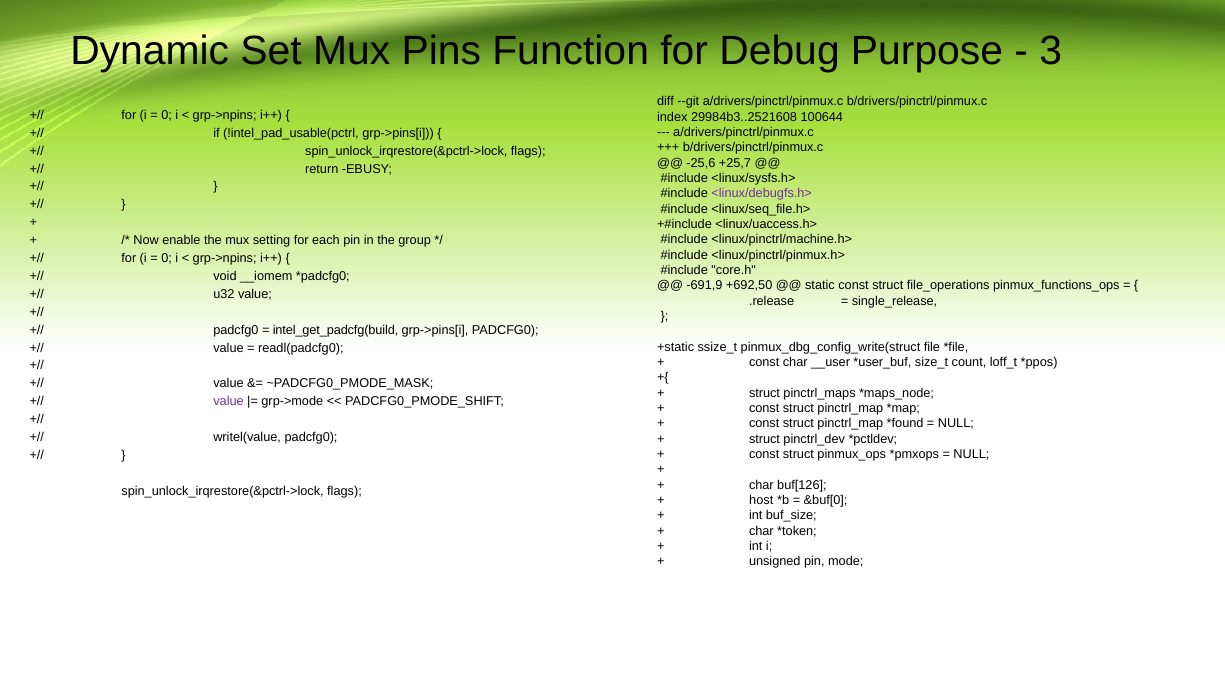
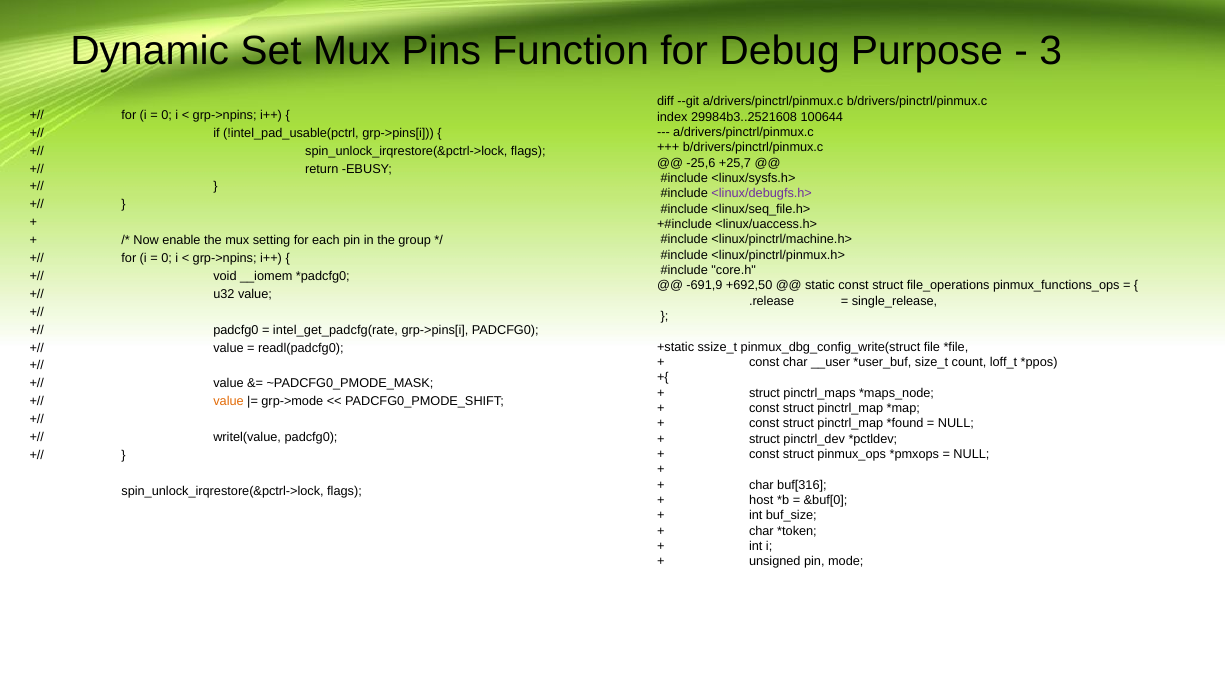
intel_get_padcfg(build: intel_get_padcfg(build -> intel_get_padcfg(rate (335, 330)
value colour: purple -> orange (229, 402)
buf[126: buf[126 -> buf[316 (802, 485)
